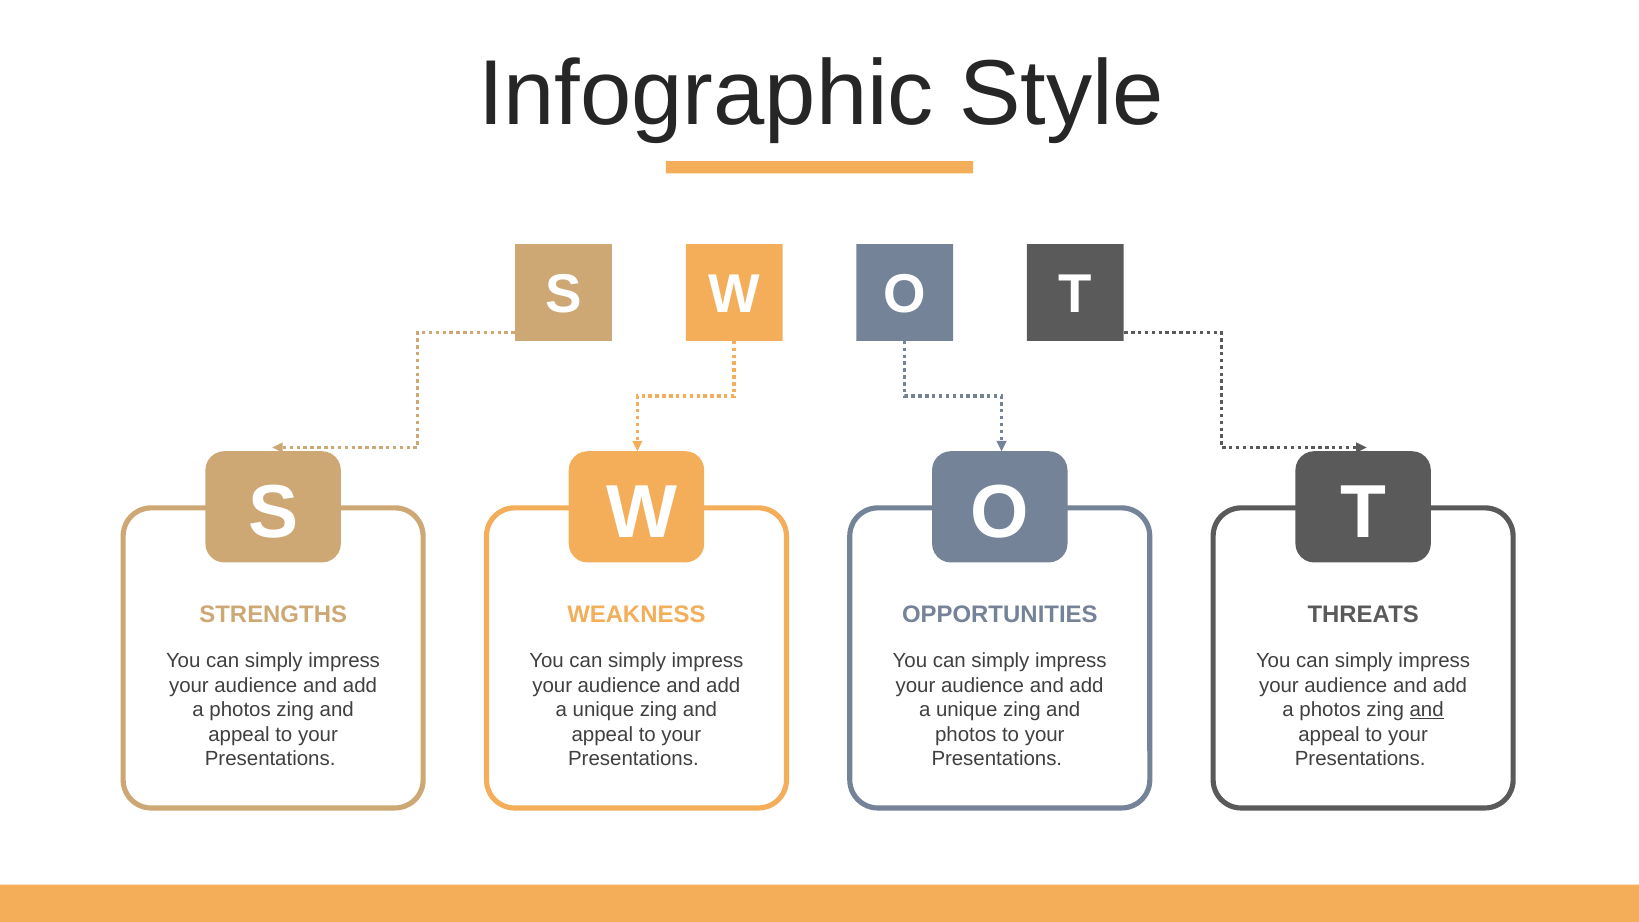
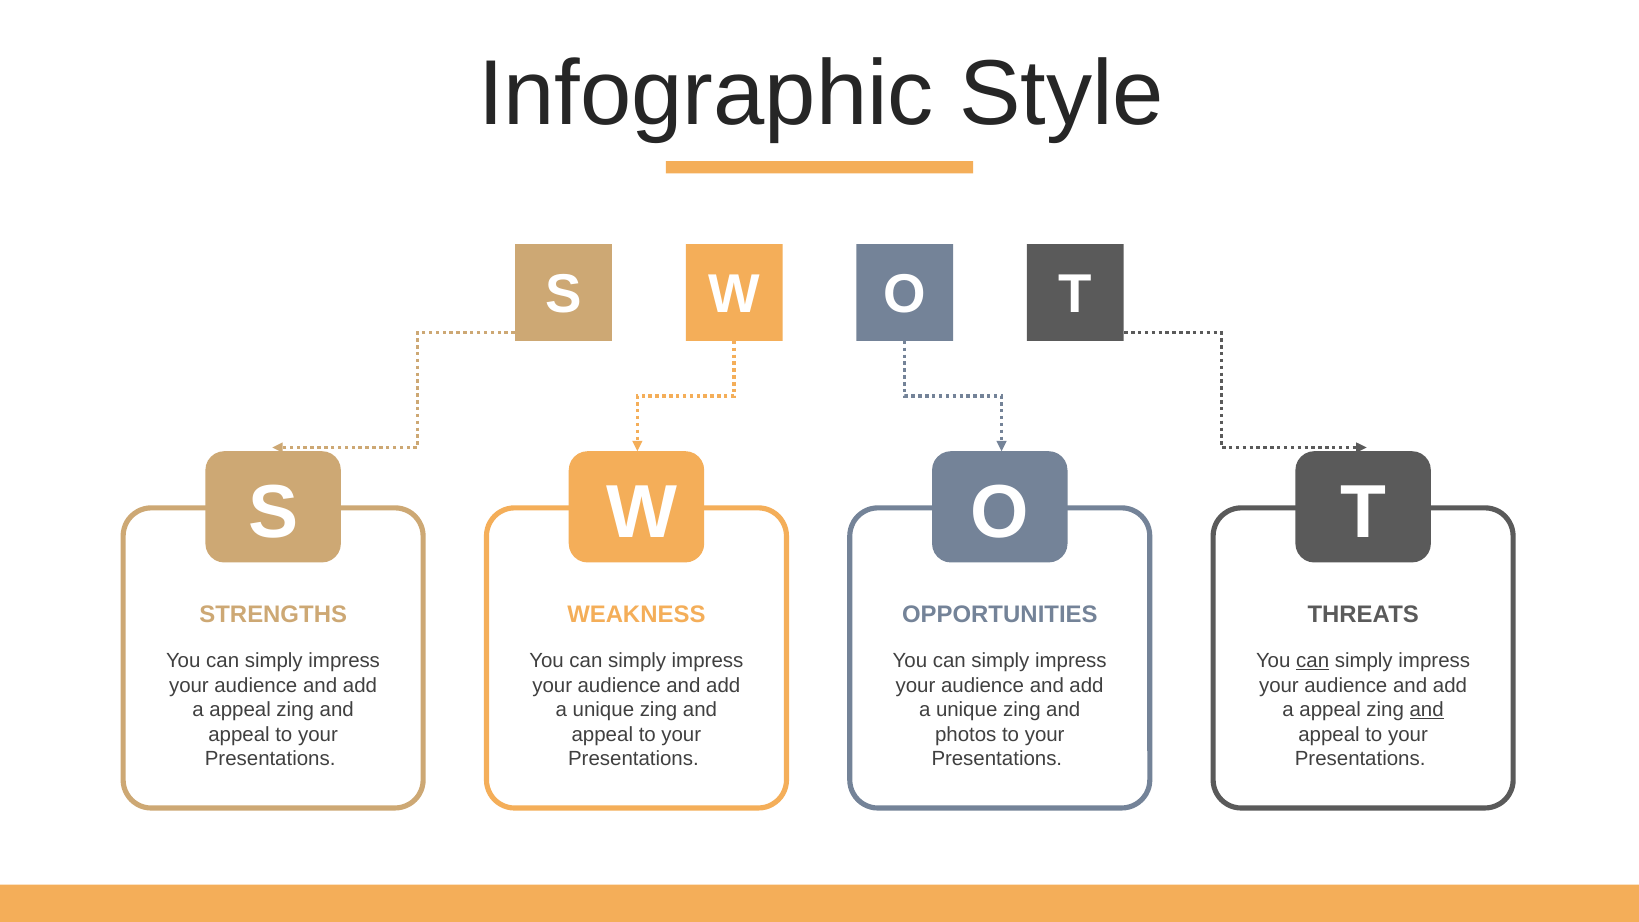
can underline: none -> present (1313, 661)
photos: photos -> appeal (240, 710)
photos: photos -> appeal (1330, 710)
